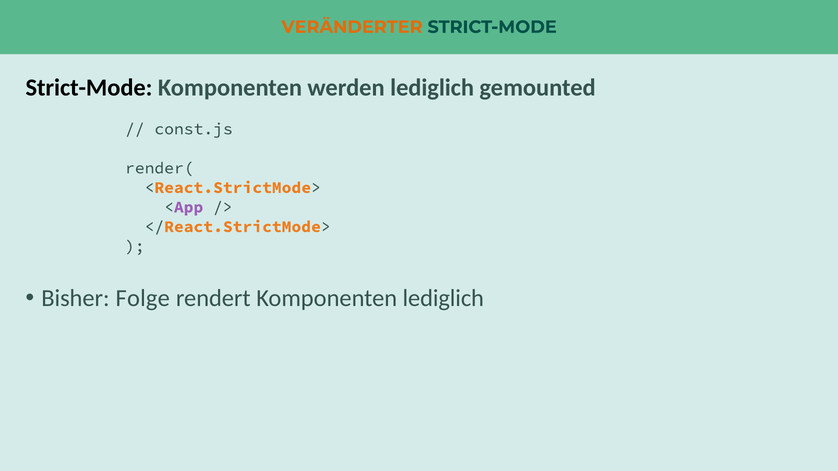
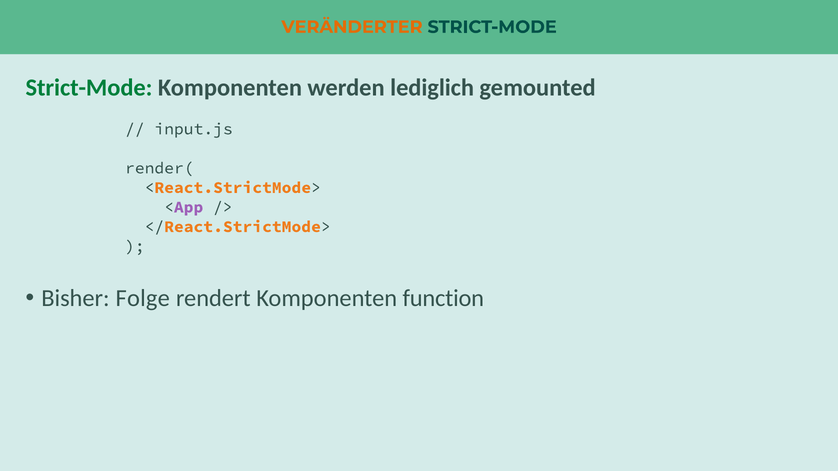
Strict-Mode colour: black -> green (89, 88)
const.js: const.js -> input.js (194, 129)
Komponenten lediglich: lediglich -> function (443, 299)
